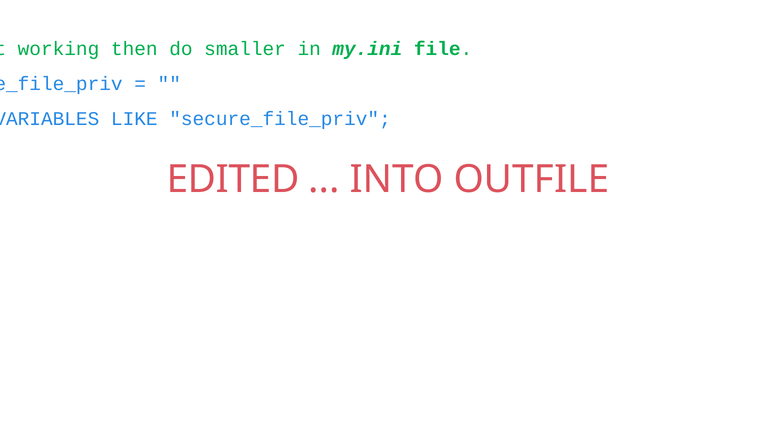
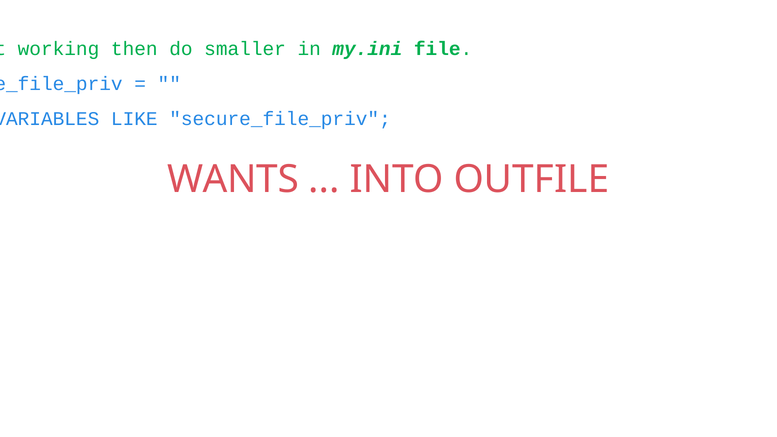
EDITED: EDITED -> WANTS (233, 179)
